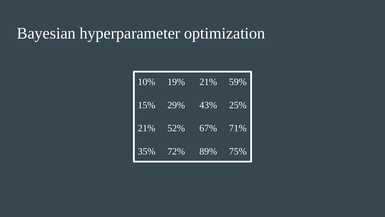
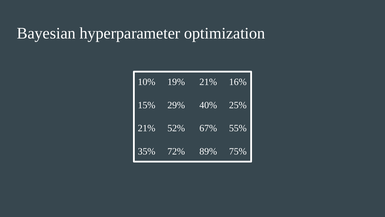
59%: 59% -> 16% (238, 82)
43%: 43% -> 40% (208, 105)
71%: 71% -> 55% (238, 128)
